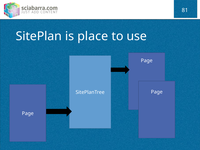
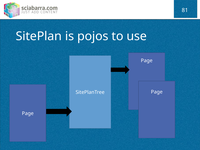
place: place -> pojos (93, 36)
